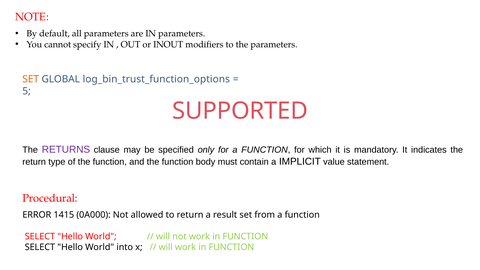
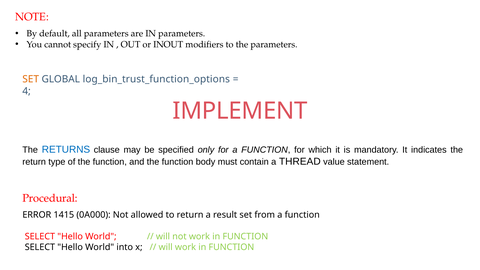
5: 5 -> 4 (27, 91)
SUPPORTED: SUPPORTED -> IMPLEMENT (240, 111)
RETURNS colour: purple -> blue (66, 149)
IMPLICIT: IMPLICIT -> THREAD (300, 161)
